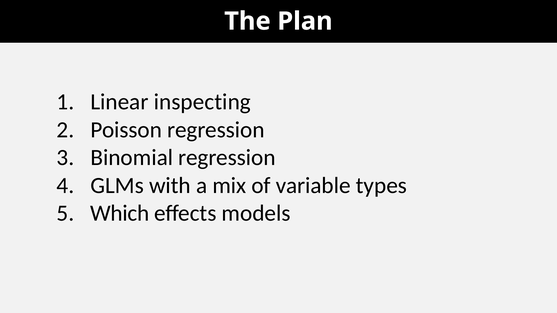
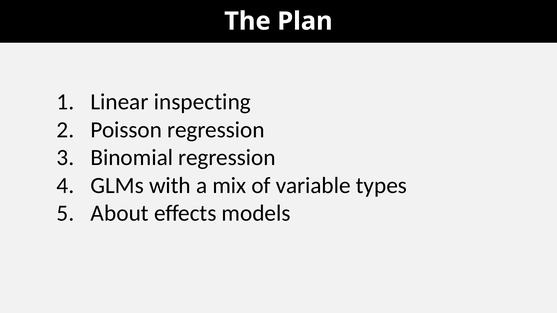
Which: Which -> About (120, 213)
